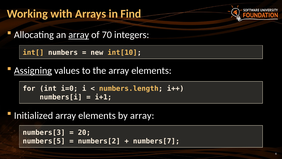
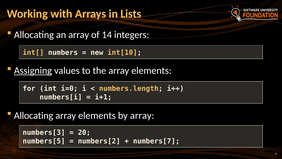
Find: Find -> Lists (131, 14)
array underline: present -> none (79, 35)
70: 70 -> 14 (107, 35)
Initialized: Initialized -> Allocating (34, 115)
